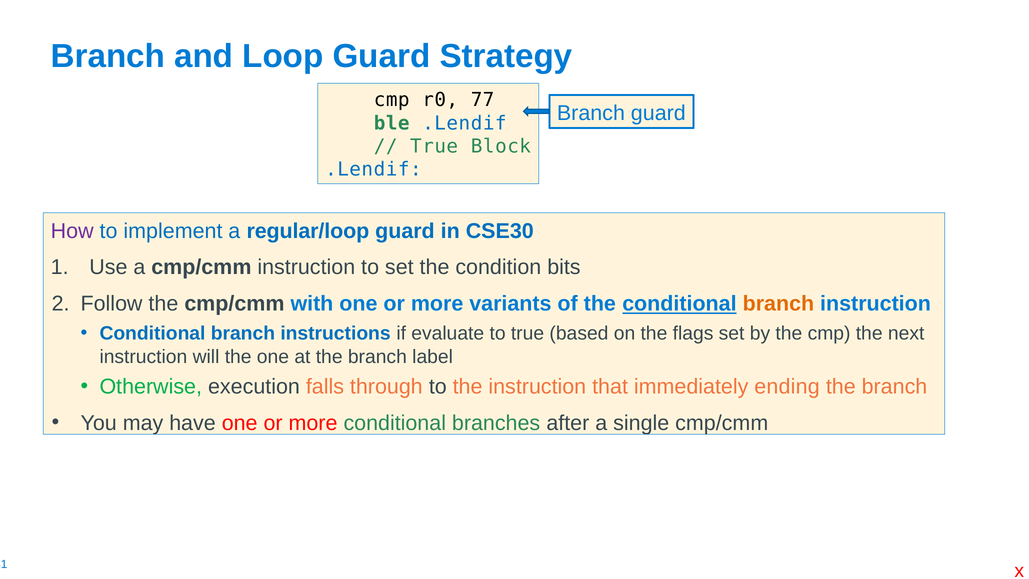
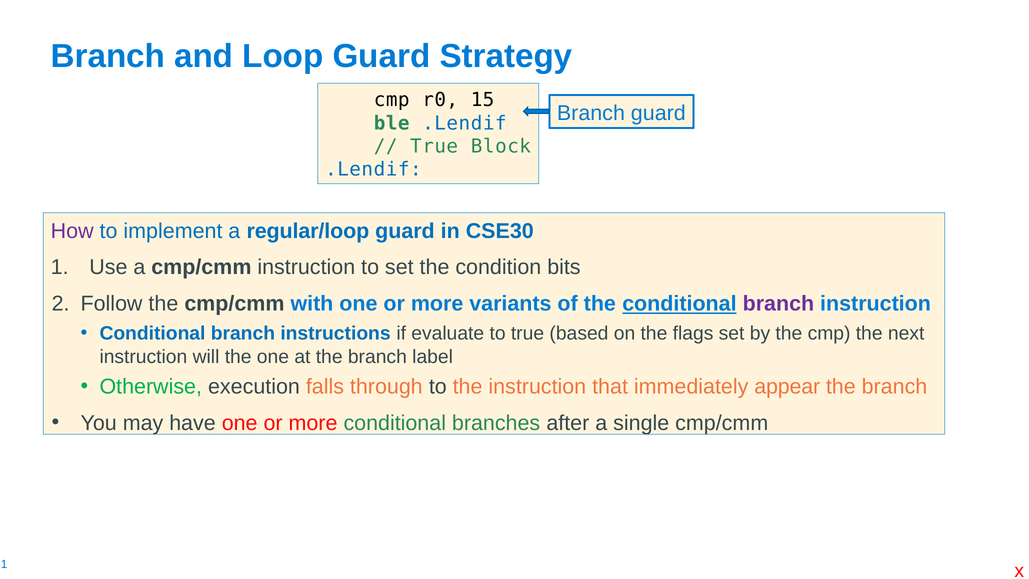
77: 77 -> 15 (483, 100)
branch colour: orange -> purple (778, 304)
ending: ending -> appear (787, 387)
